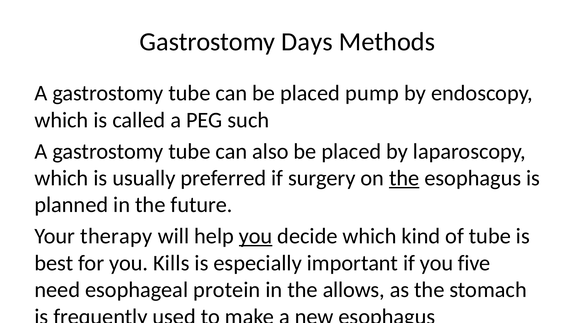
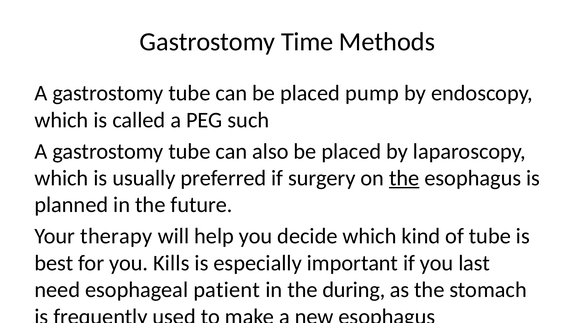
Days: Days -> Time (307, 42)
you underline: present -> none (256, 237)
five: five -> last (474, 263)
protein: protein -> patient (227, 290)
allows: allows -> during (354, 290)
